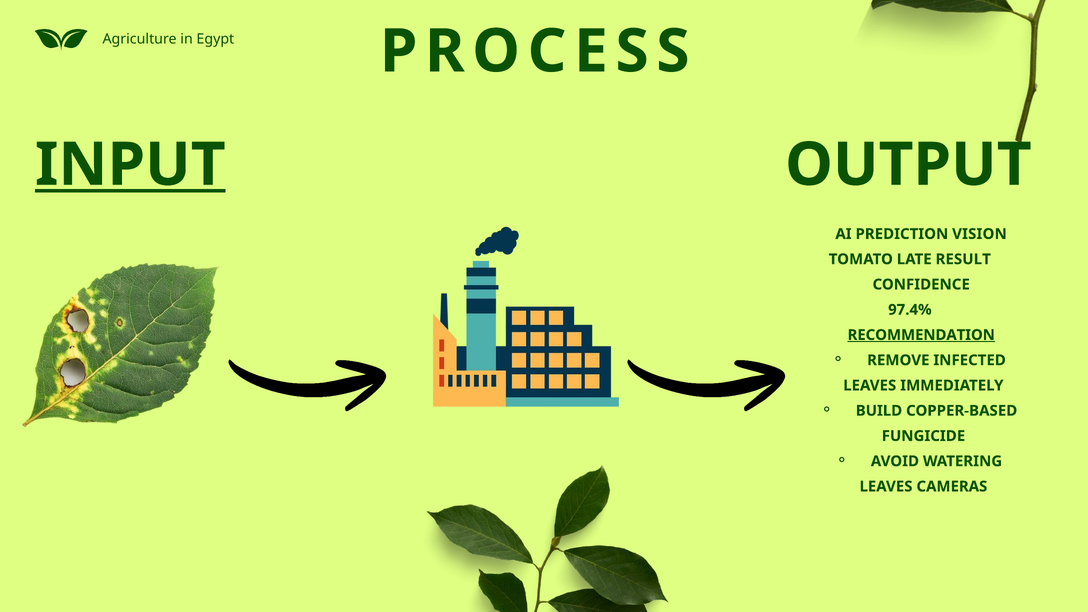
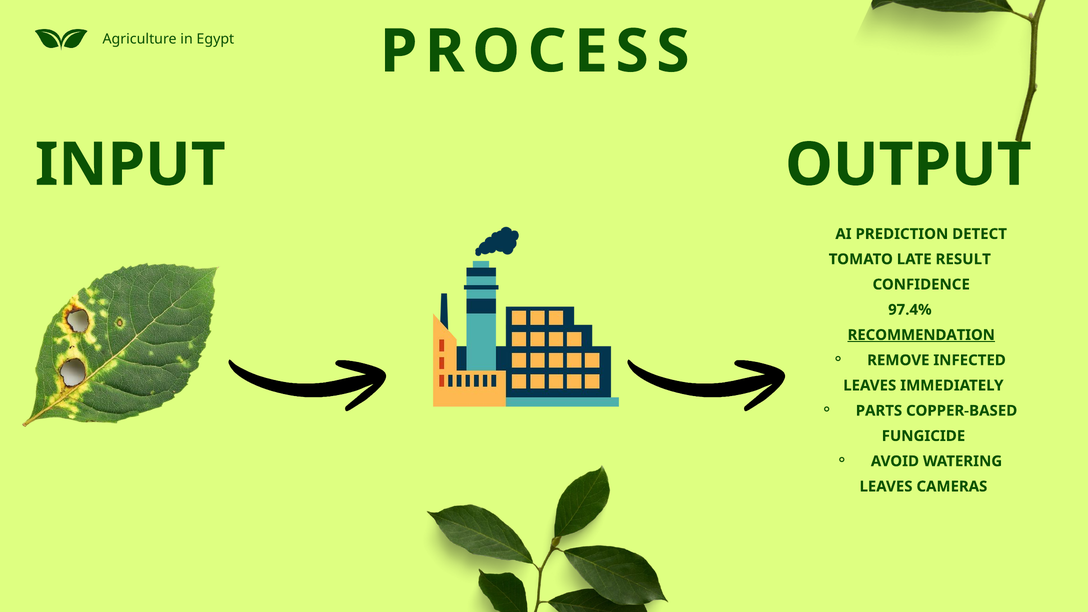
INPUT underline: present -> none (130, 165)
VISION: VISION -> DETECT (980, 234)
BUILD: BUILD -> PARTS (879, 411)
